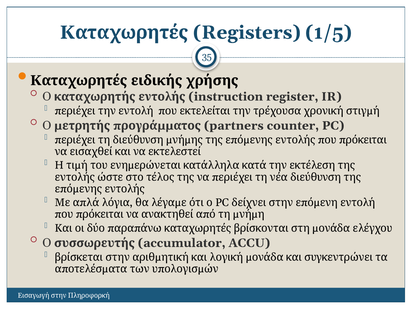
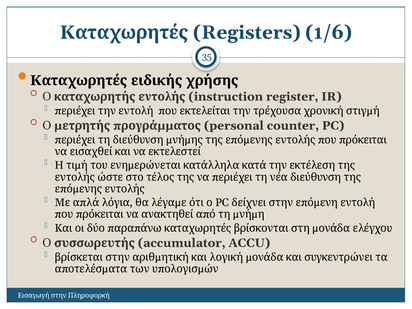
1/5: 1/5 -> 1/6 (329, 32)
partners: partners -> personal (237, 126)
